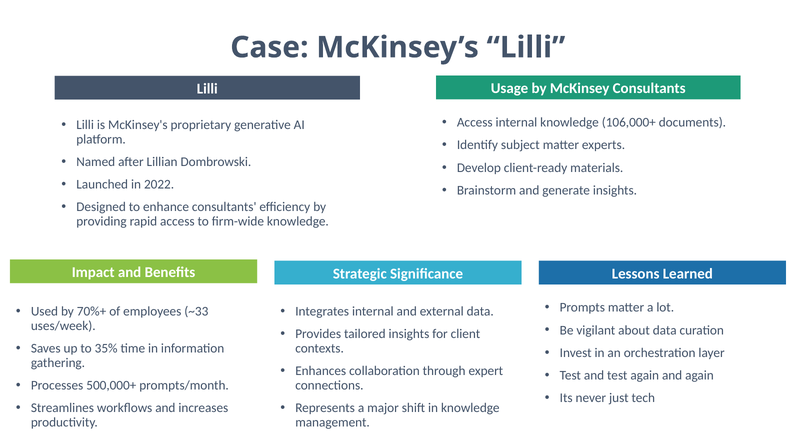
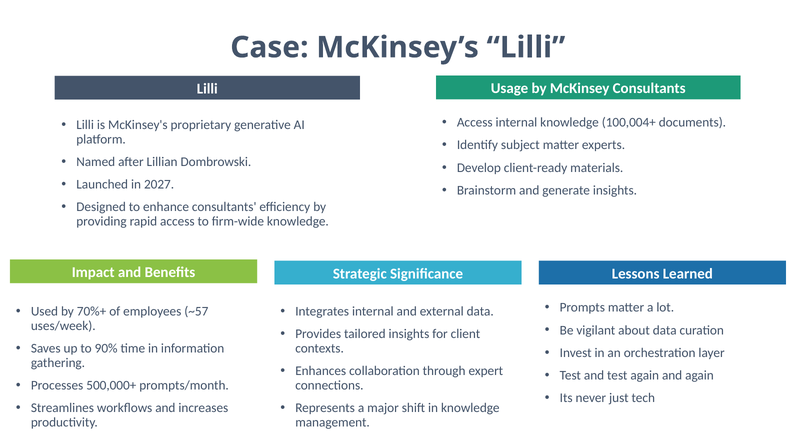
106,000+: 106,000+ -> 100,004+ (629, 122)
2022: 2022 -> 2027 (159, 184)
~33: ~33 -> ~57 (196, 311)
35%: 35% -> 90% (106, 348)
